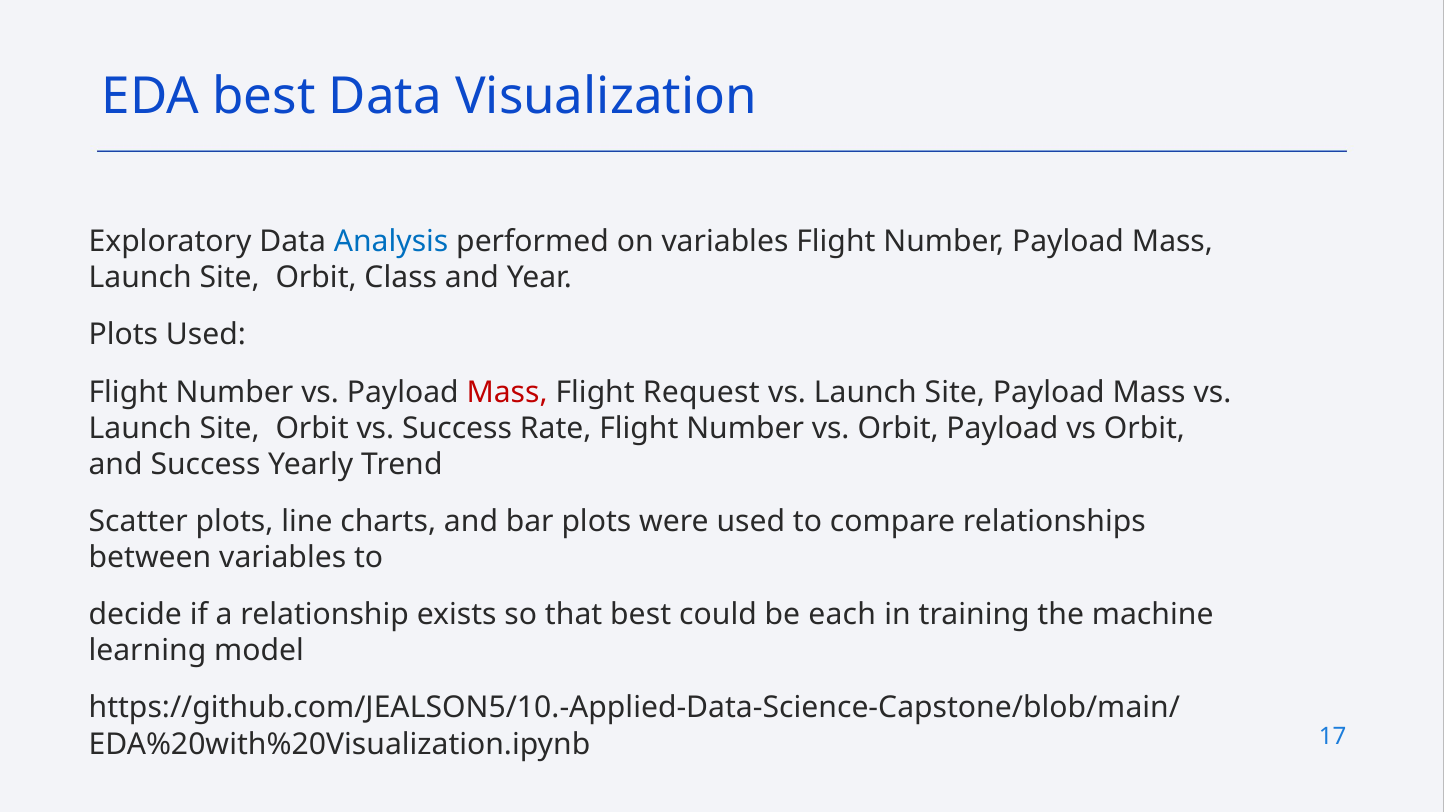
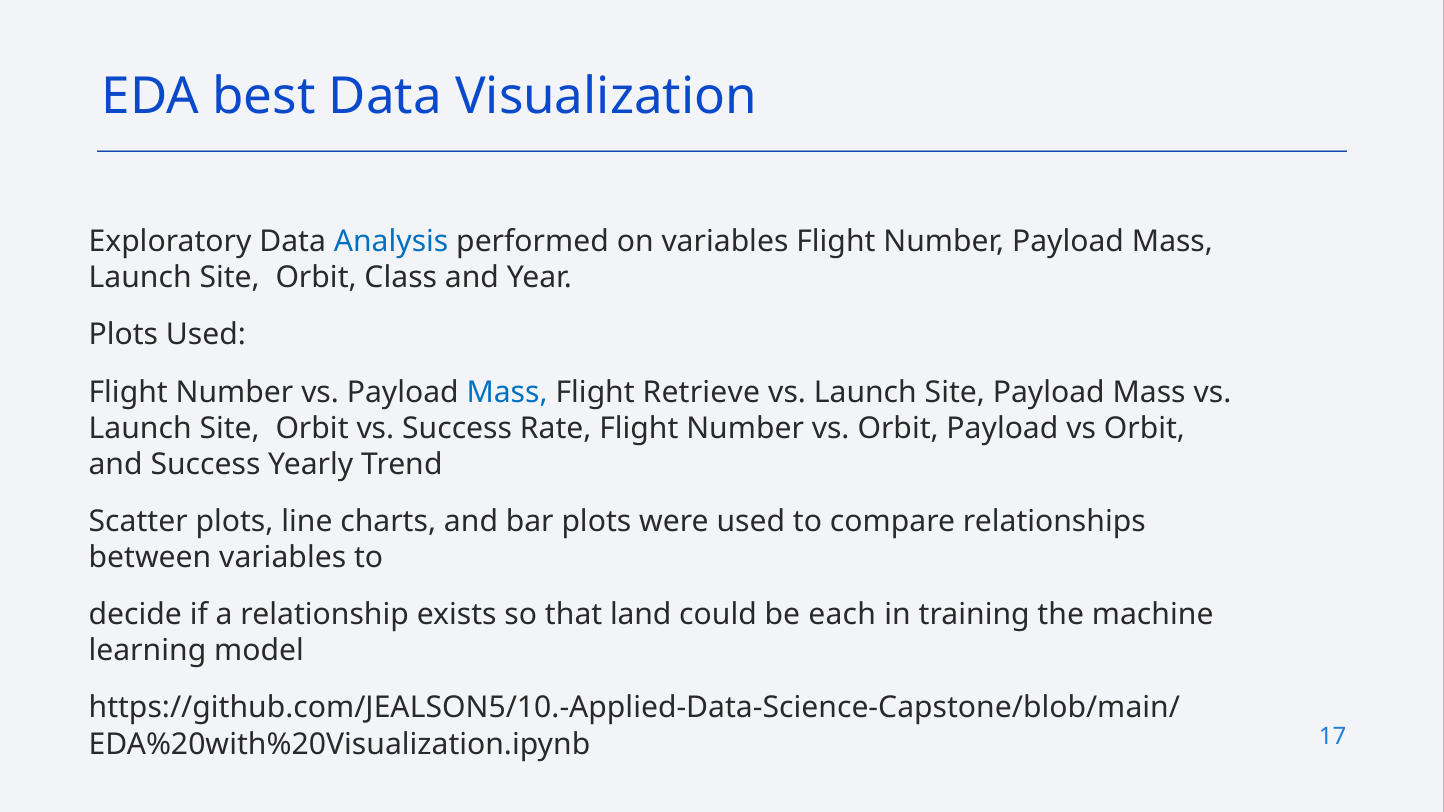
Mass colour: red -> blue (507, 392)
Request: Request -> Retrieve (701, 392)
that best: best -> land (641, 615)
